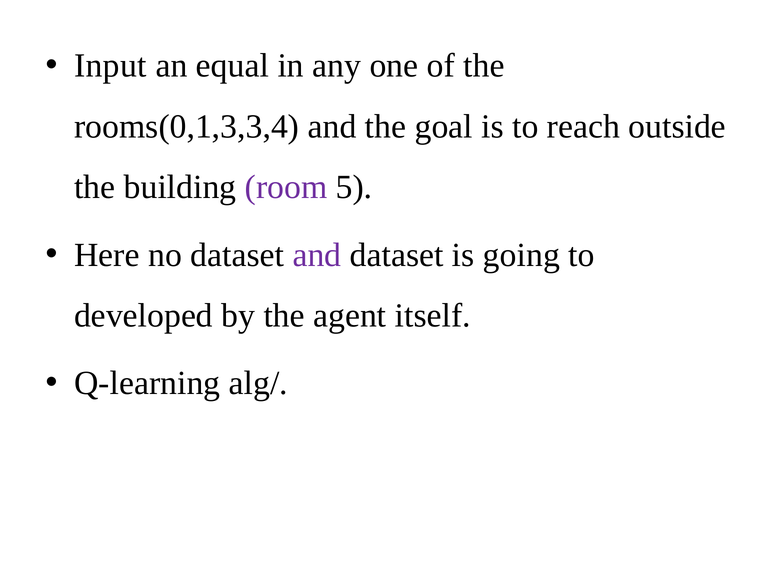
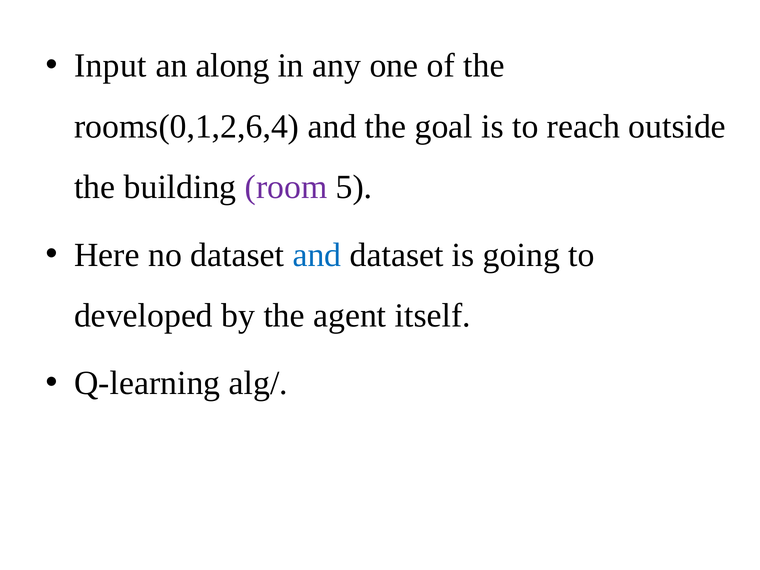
equal: equal -> along (233, 66)
rooms(0,1,3,3,4: rooms(0,1,3,3,4 -> rooms(0,1,2,6,4 (187, 126)
and colour: purple -> blue (317, 255)
